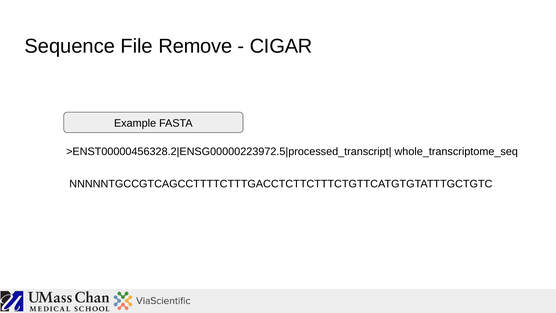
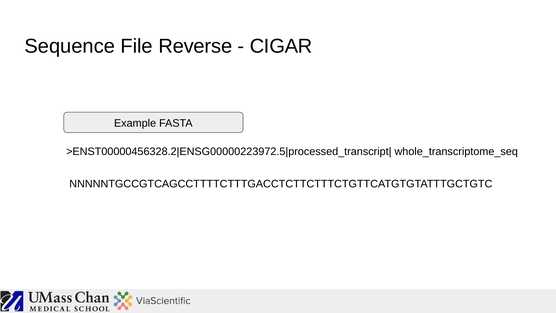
Remove: Remove -> Reverse (195, 46)
